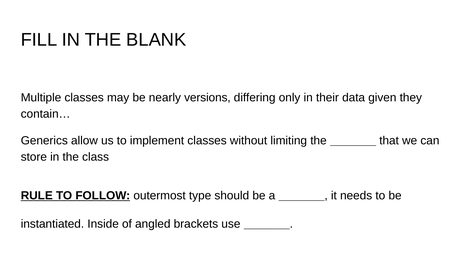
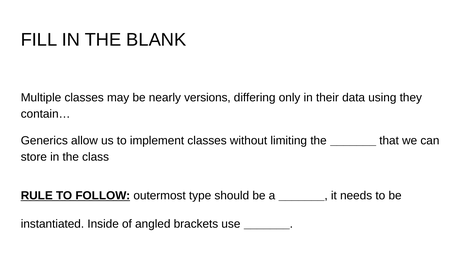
given: given -> using (382, 98)
